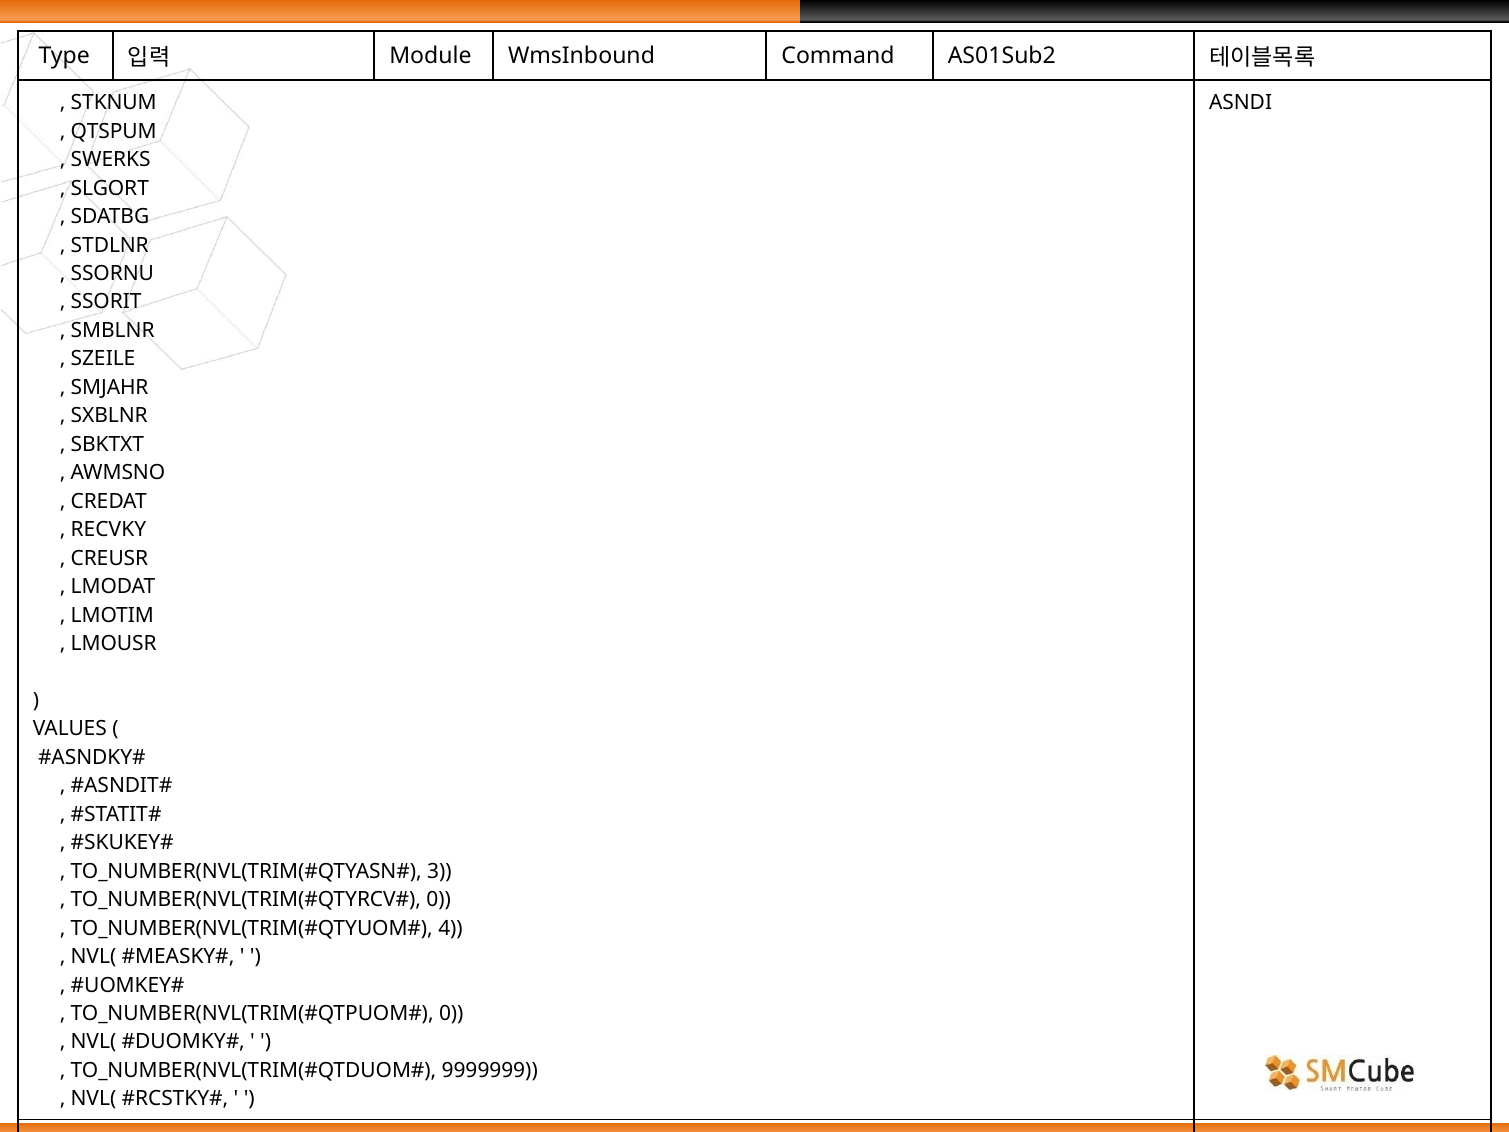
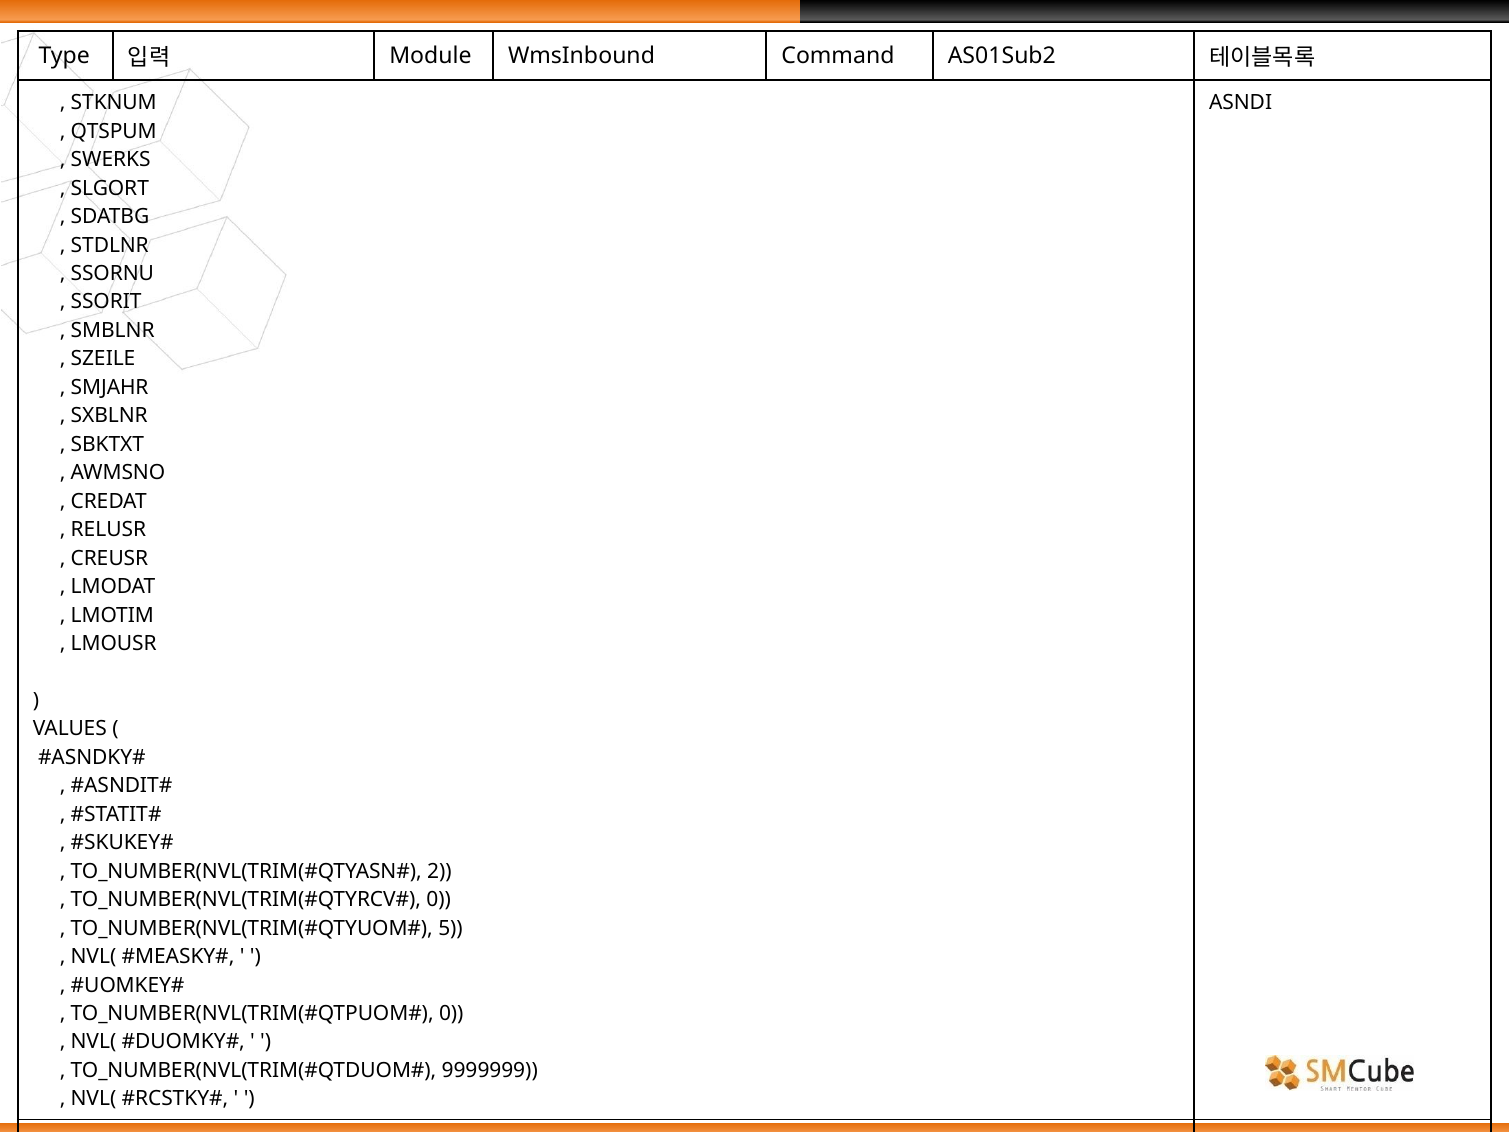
RECVKY: RECVKY -> RELUSR (108, 530)
3: 3 -> 2 (439, 871)
4: 4 -> 5 (451, 928)
